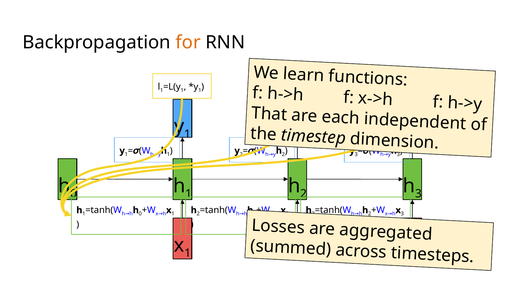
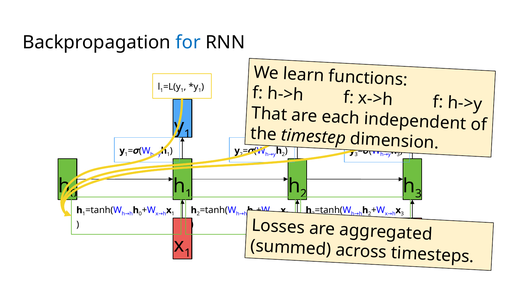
for colour: orange -> blue (188, 42)
